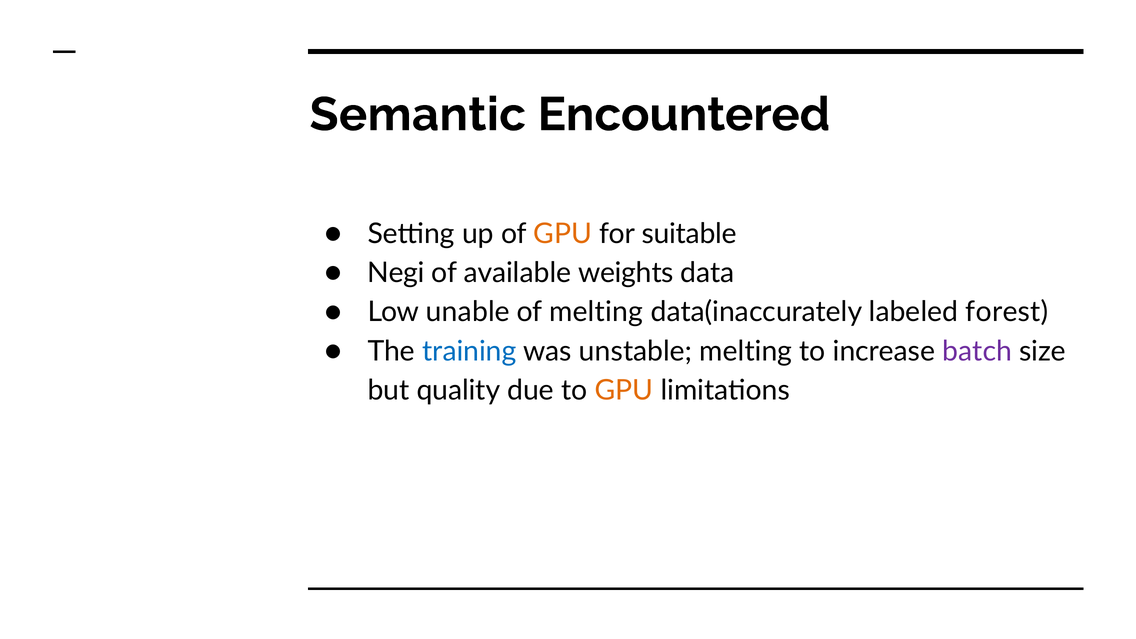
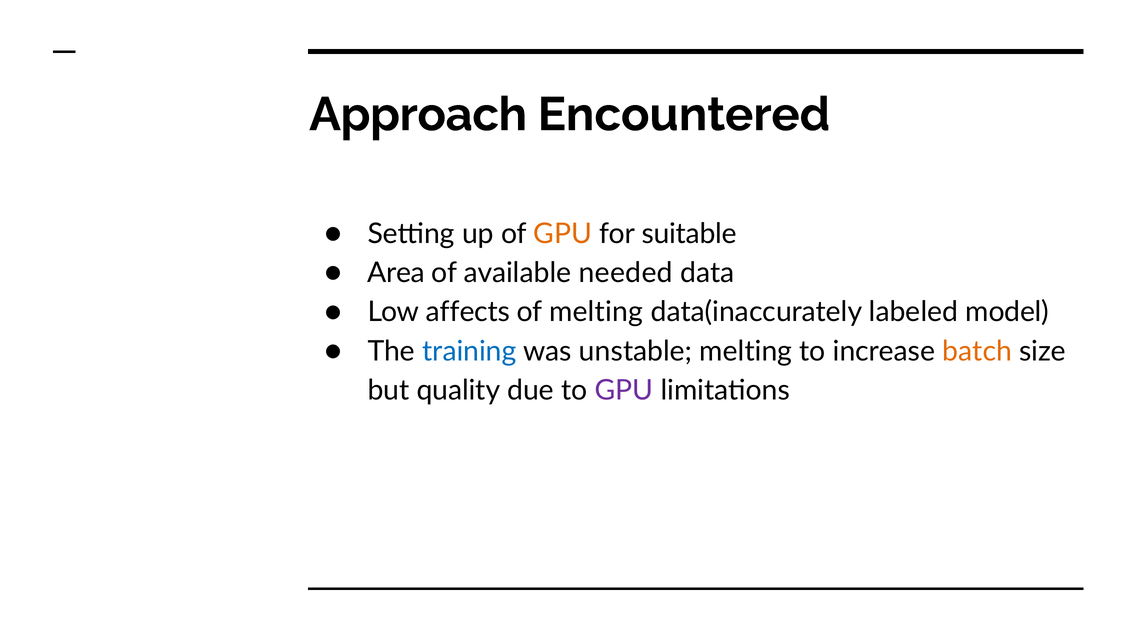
Semantic: Semantic -> Approach (418, 115)
Negi: Negi -> Area (396, 273)
weights: weights -> needed (626, 273)
unable: unable -> affects (468, 312)
forest: forest -> model (1007, 312)
batch colour: purple -> orange (977, 351)
GPU colour: orange -> purple (624, 390)
